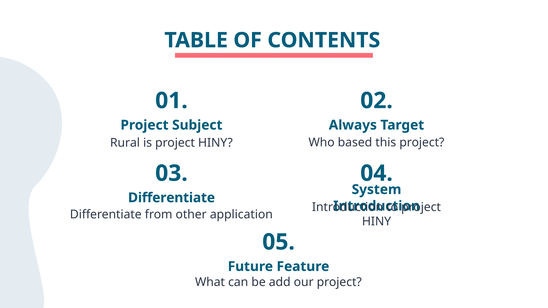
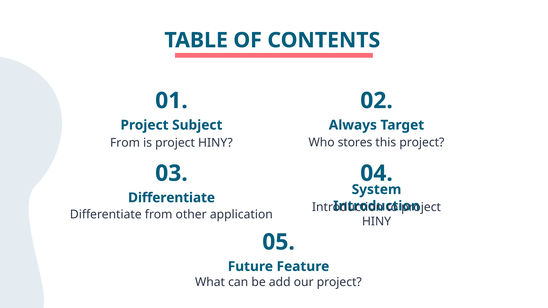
based: based -> stores (355, 143)
Rural: Rural -> From (125, 143)
